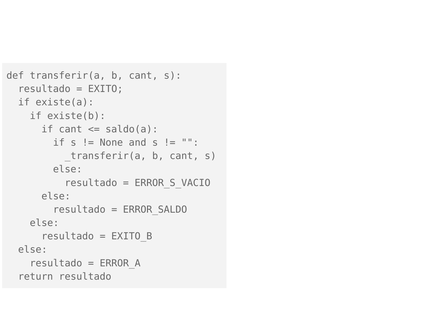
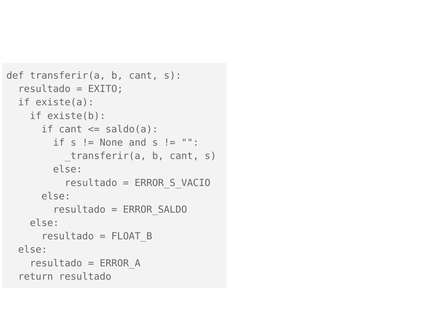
EXITO_B: EXITO_B -> FLOAT_B (132, 236)
